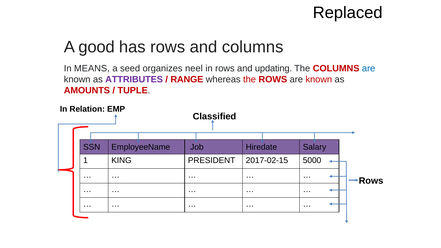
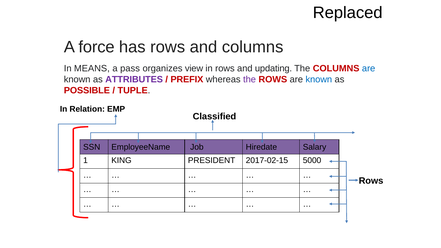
good: good -> force (97, 47)
seed: seed -> pass (130, 68)
neel: neel -> view (194, 68)
RANGE: RANGE -> PREFIX (187, 79)
the colour: red -> purple (250, 79)
known colour: red -> blue (319, 79)
AMOUNTS: AMOUNTS -> POSSIBLE (87, 91)
